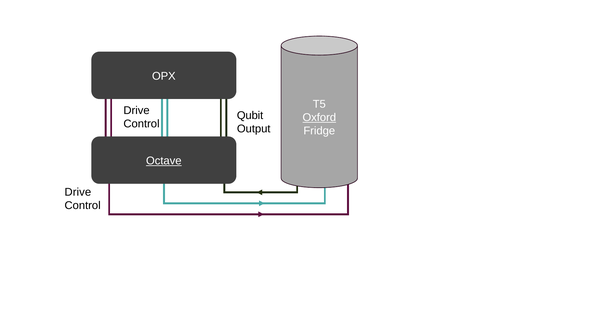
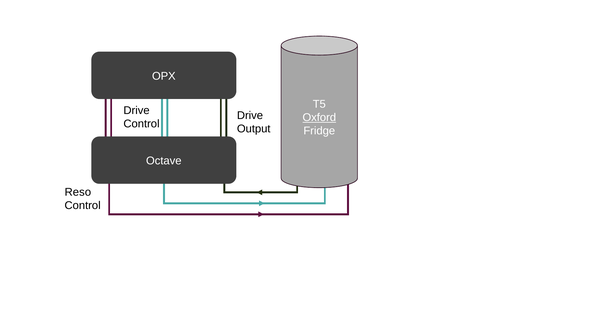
Qubit: Qubit -> Drive (250, 116)
Octave underline: present -> none (164, 161)
Drive: Drive -> Reso (78, 192)
